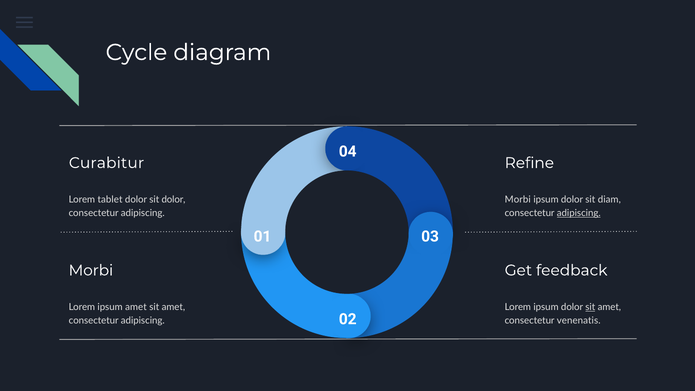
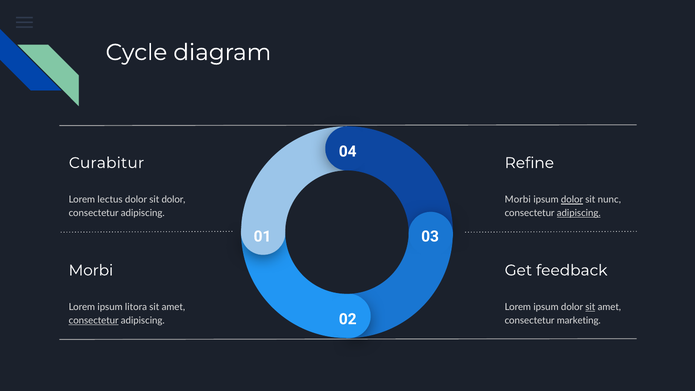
tablet: tablet -> lectus (110, 200)
dolor underline: none -> present (572, 200)
diam: diam -> nunc (609, 200)
ipsum amet: amet -> litora (136, 307)
consectetur underline: none -> present (94, 321)
venenatis: venenatis -> marketing (579, 321)
